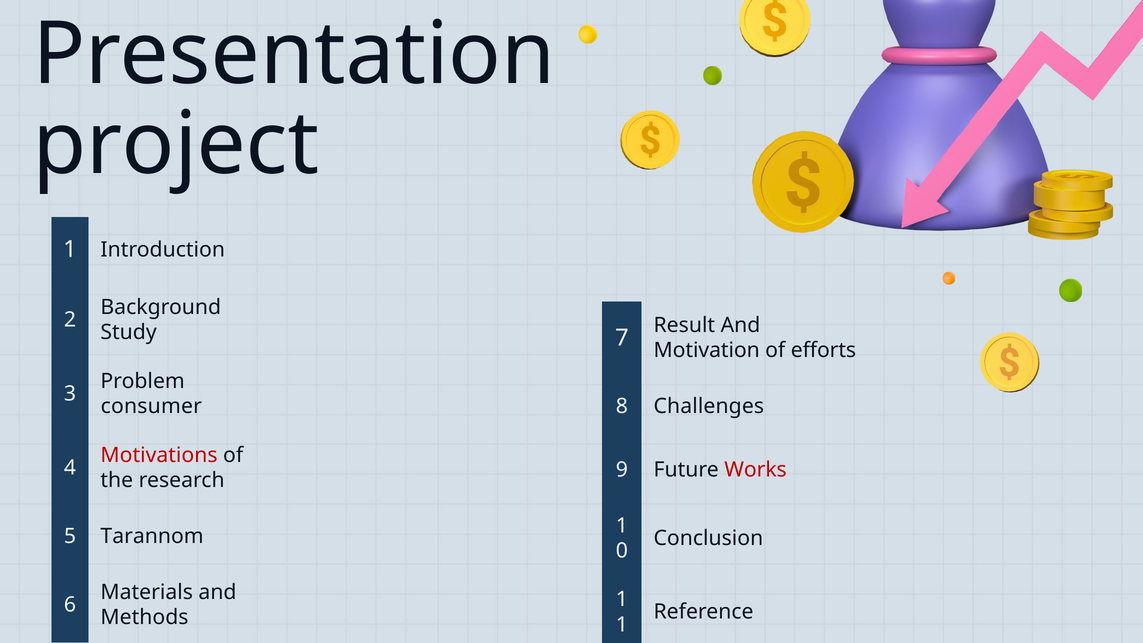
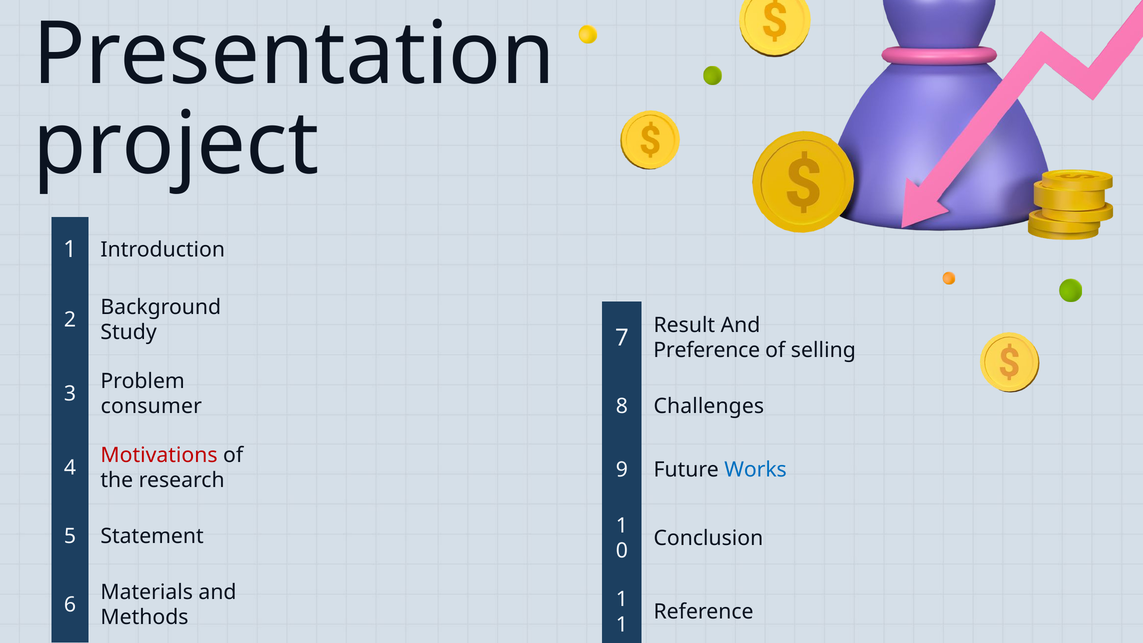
Motivation: Motivation -> Preference (707, 350)
efforts: efforts -> selling (823, 350)
Works colour: red -> blue (756, 470)
Tarannom: Tarannom -> Statement (152, 536)
